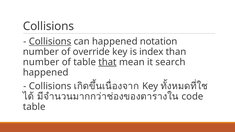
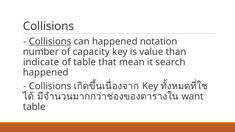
override: override -> capacity (91, 52)
index: index -> value (151, 52)
number: number -> indicate (41, 62)
that underline: present -> none (107, 62)
code: code -> want (193, 97)
